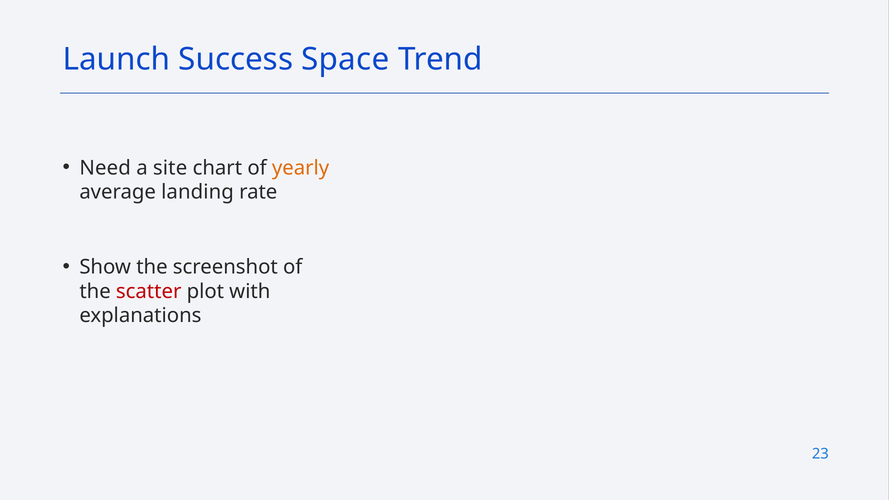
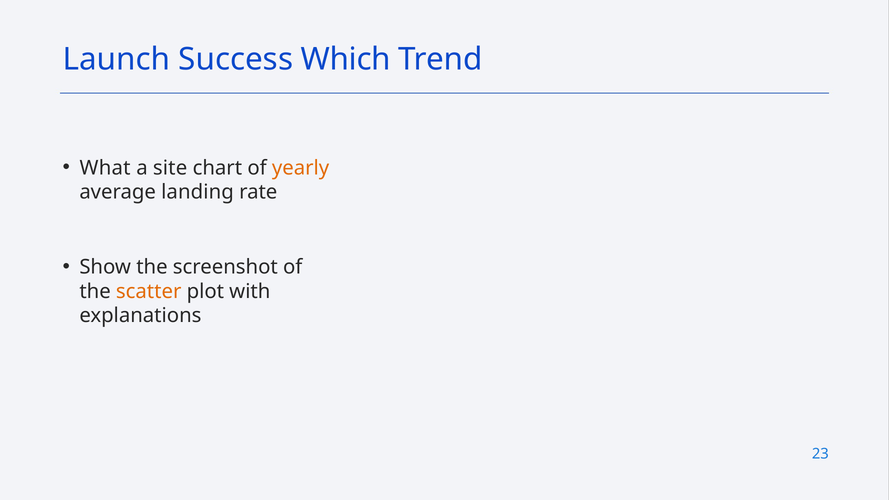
Space: Space -> Which (346, 59)
Need: Need -> What (105, 168)
scatter colour: red -> orange (149, 291)
